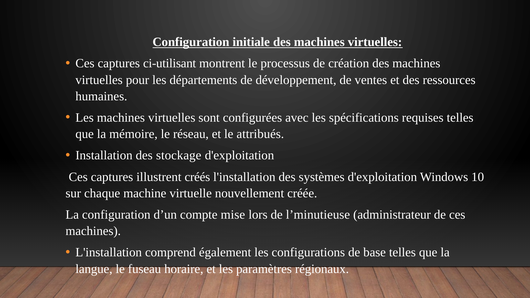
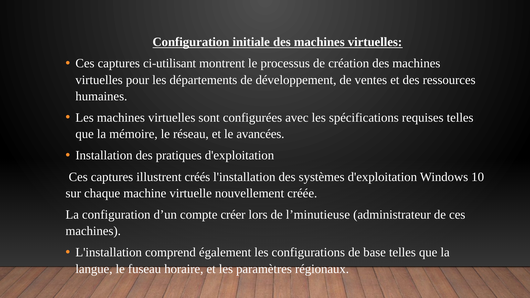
attribués: attribués -> avancées (260, 134)
stockage: stockage -> pratiques (179, 156)
mise: mise -> créer (233, 215)
